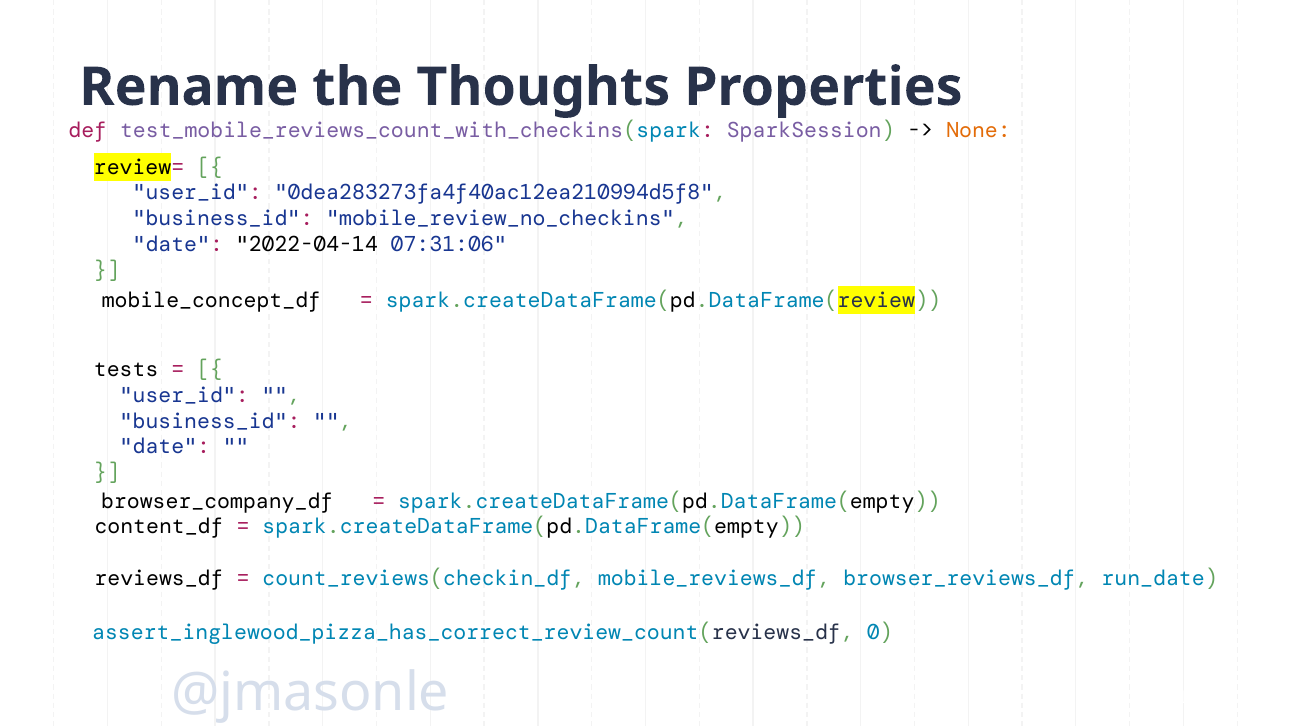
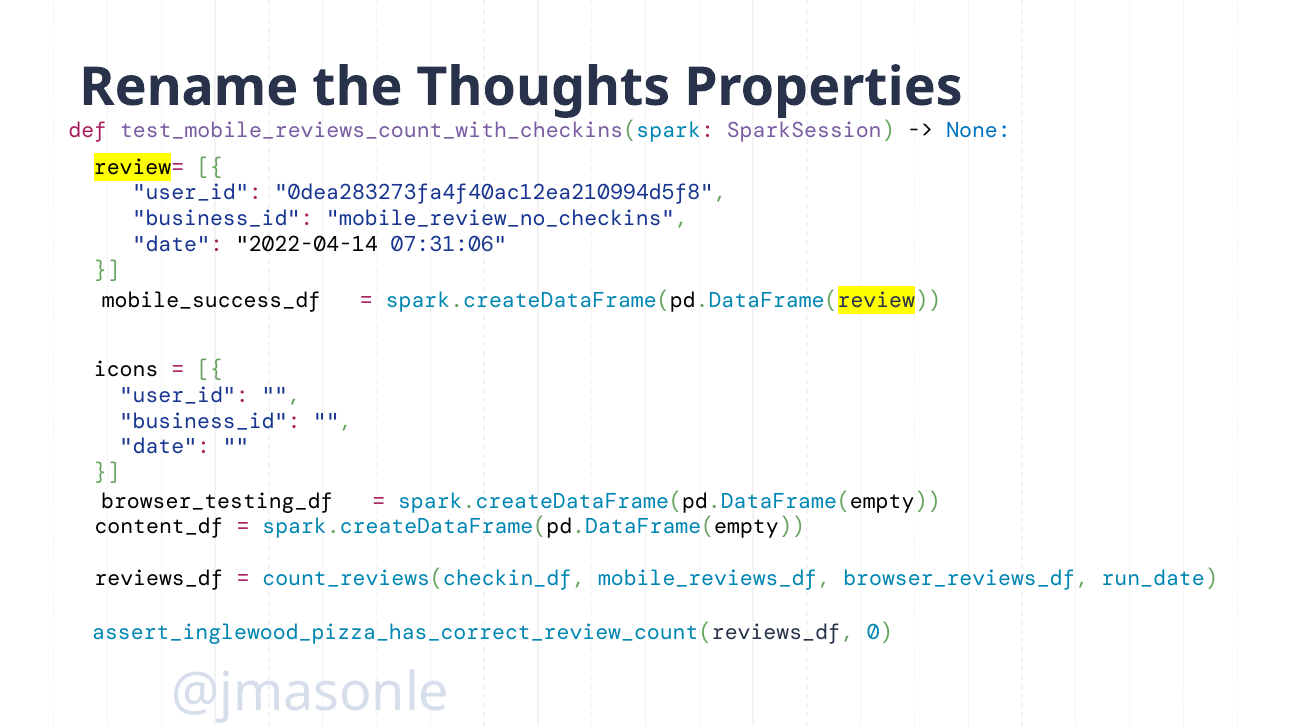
None colour: orange -> blue (979, 130)
mobile_concept_df: mobile_concept_df -> mobile_success_df (211, 300)
tests: tests -> icons (126, 369)
browser_company_df: browser_company_df -> browser_testing_df (217, 502)
